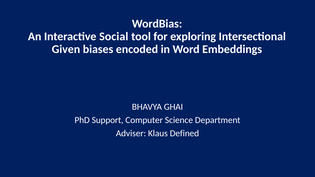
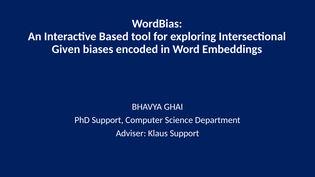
Social: Social -> Based (114, 36)
Klaus Defined: Defined -> Support (184, 133)
